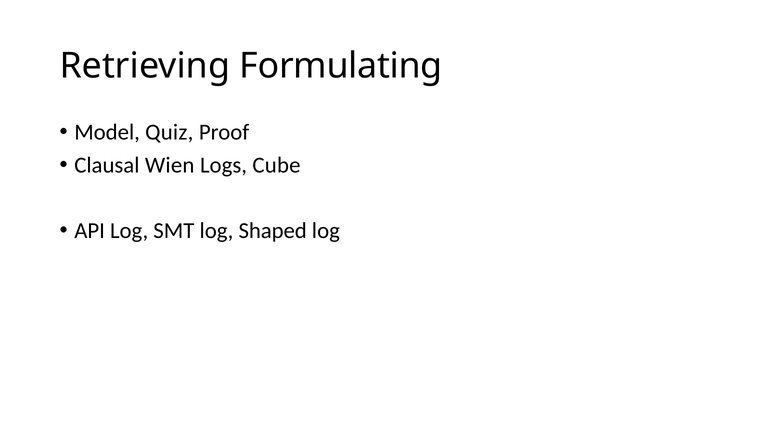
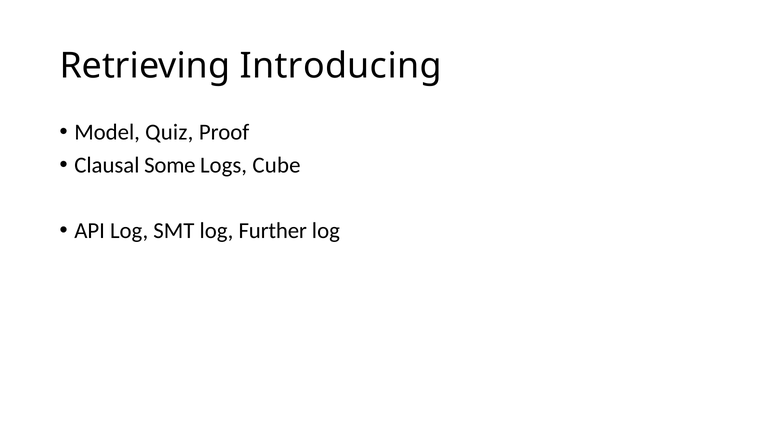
Formulating: Formulating -> Introducing (341, 66)
Wien: Wien -> Some (170, 165)
Shaped: Shaped -> Further (273, 231)
